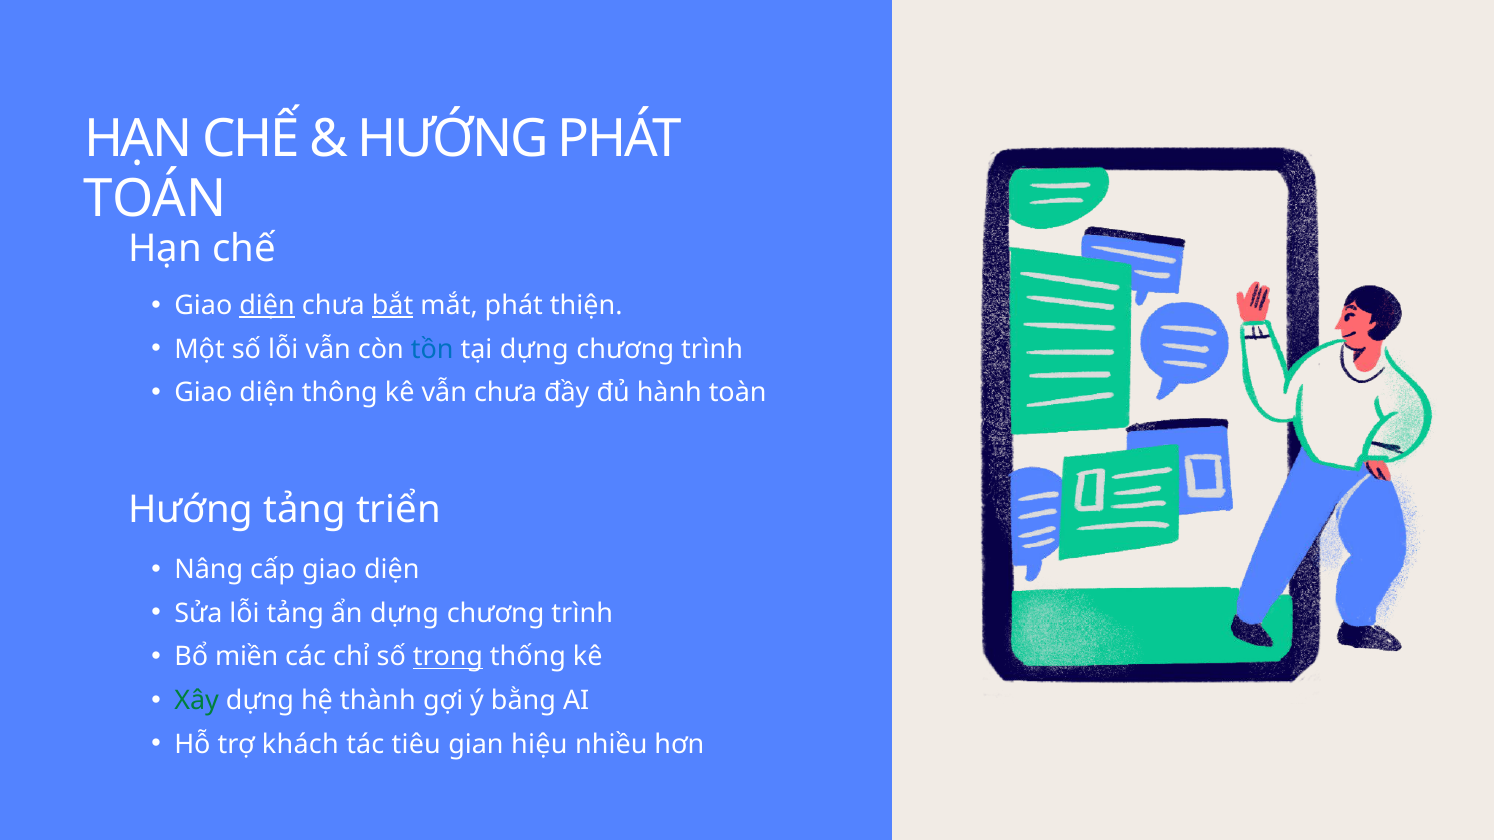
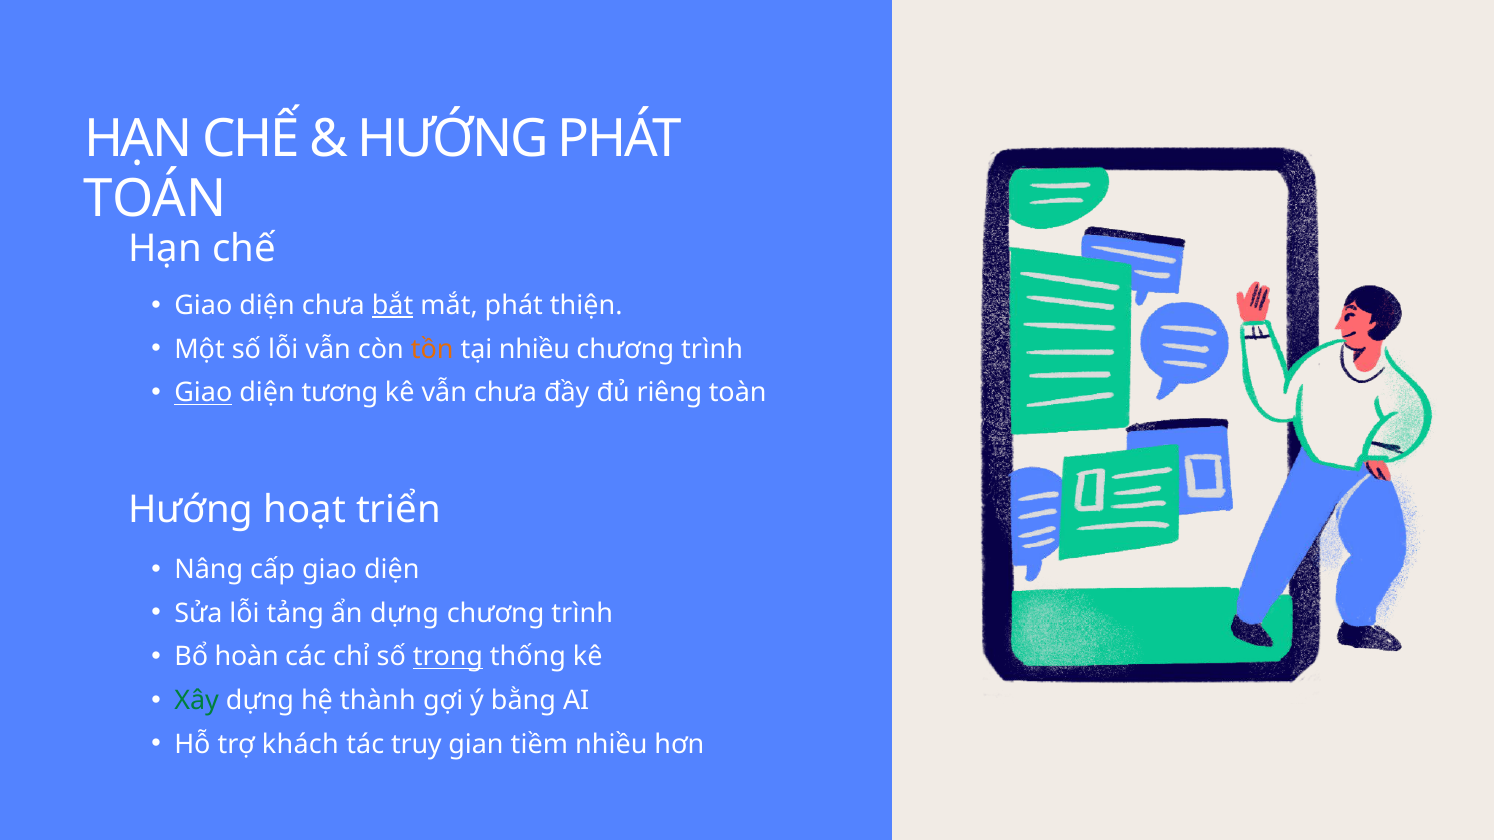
diện underline: present -> none (267, 306)
tồn colour: blue -> orange (432, 350)
tại dựng: dựng -> nhiều (535, 350)
Giao underline: none -> present (203, 393)
thông: thông -> tương (340, 393)
hành: hành -> riêng (669, 393)
Hướng tảng: tảng -> hoạt (305, 511)
miền: miền -> hoàn (247, 657)
tiêu: tiêu -> truy (416, 745)
hiệu: hiệu -> tiềm (539, 745)
